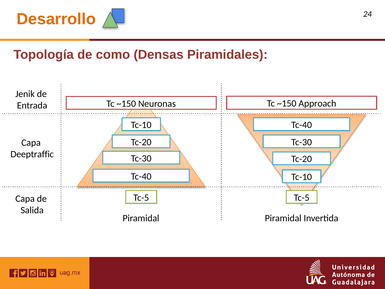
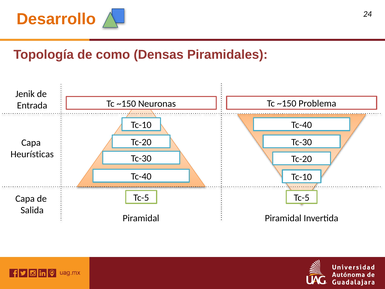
Approach: Approach -> Problema (317, 103)
Deeptraffic: Deeptraffic -> Heurísticas (32, 154)
